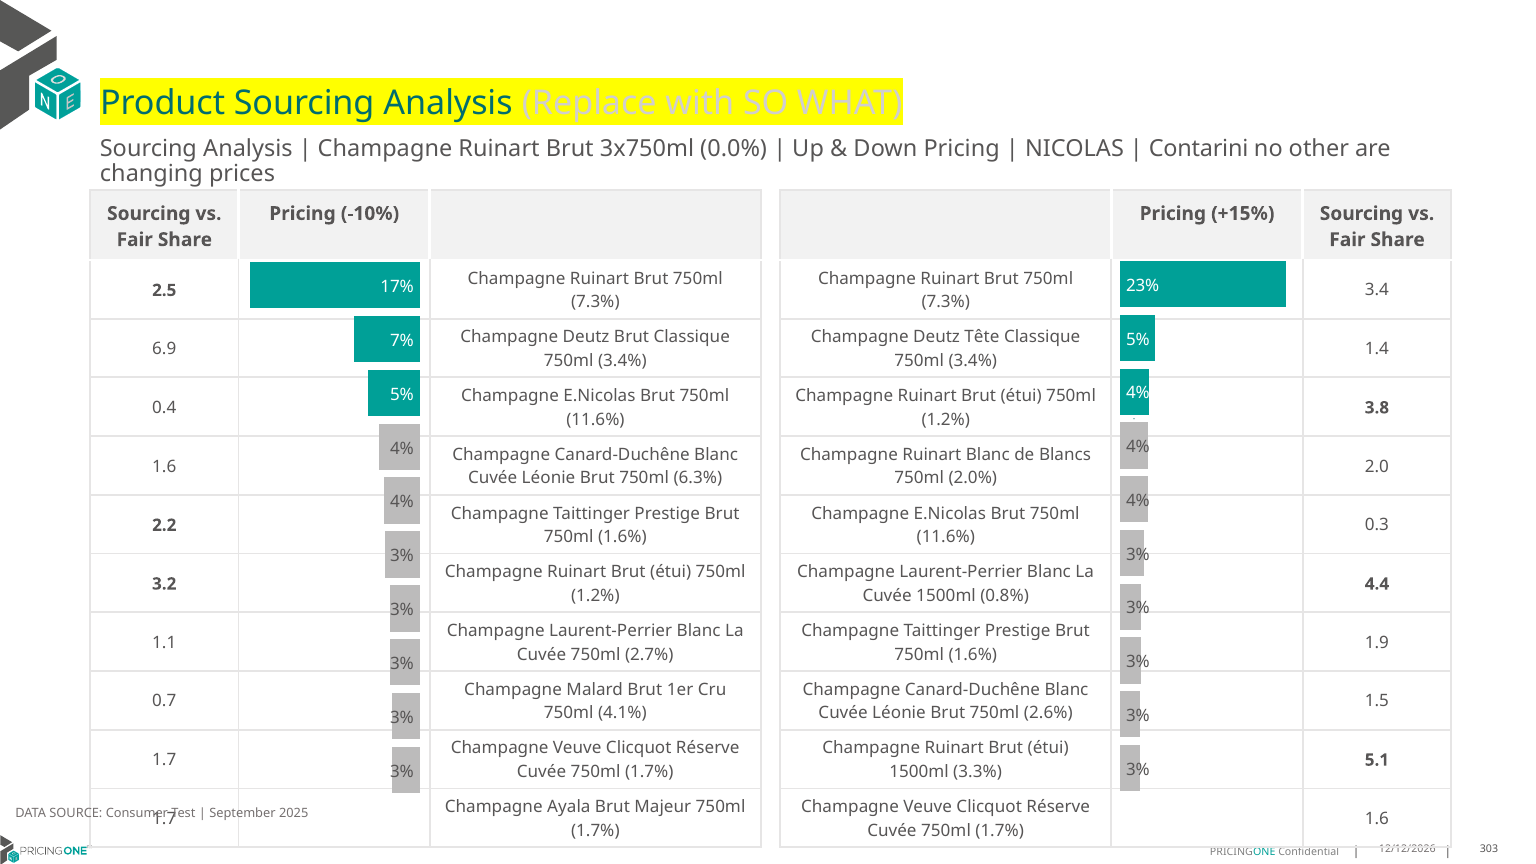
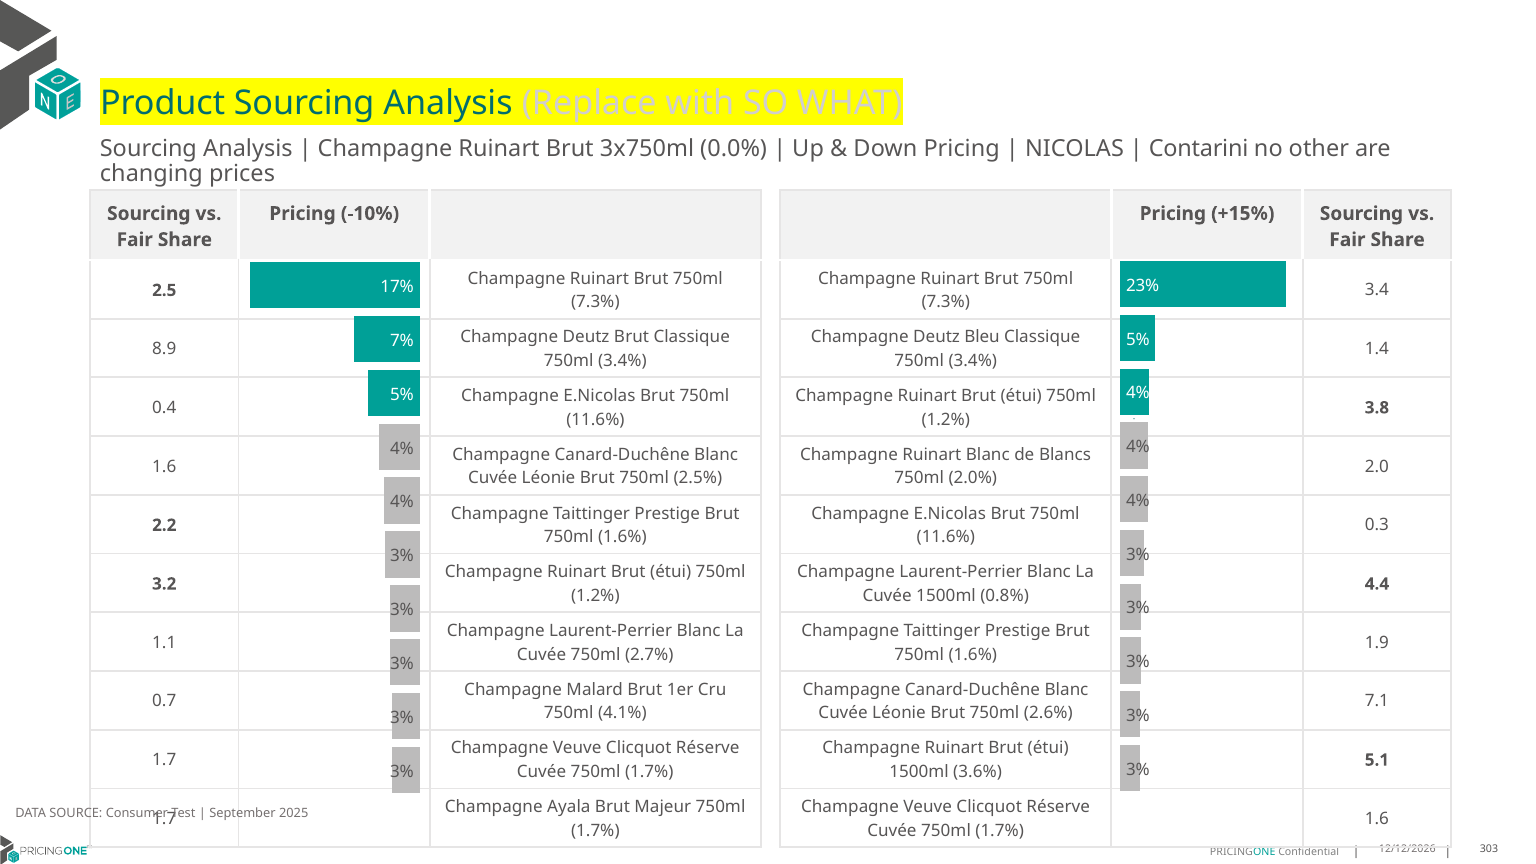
Tête: Tête -> Bleu (982, 337)
6.9: 6.9 -> 8.9 (164, 349)
6.3%: 6.3% -> 2.5% (698, 478)
1.5: 1.5 -> 7.1 (1377, 701)
3.3%: 3.3% -> 3.6% (978, 772)
